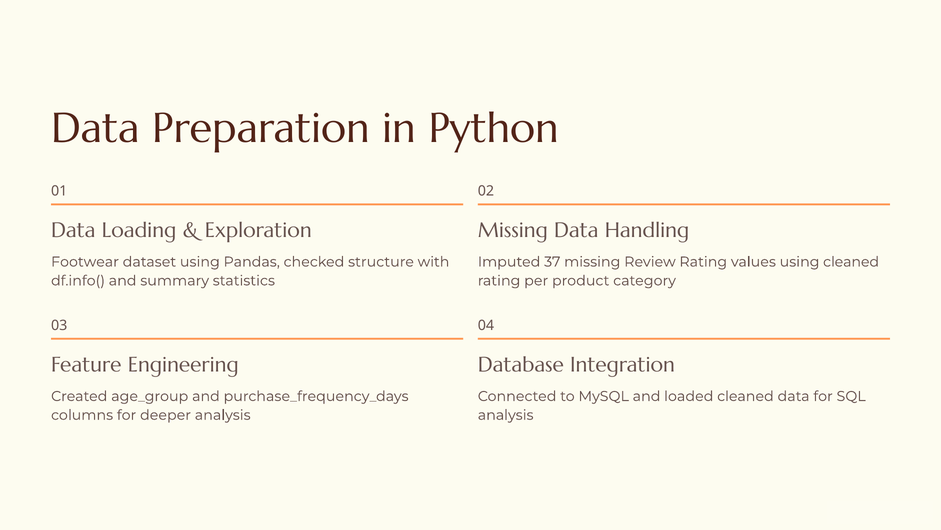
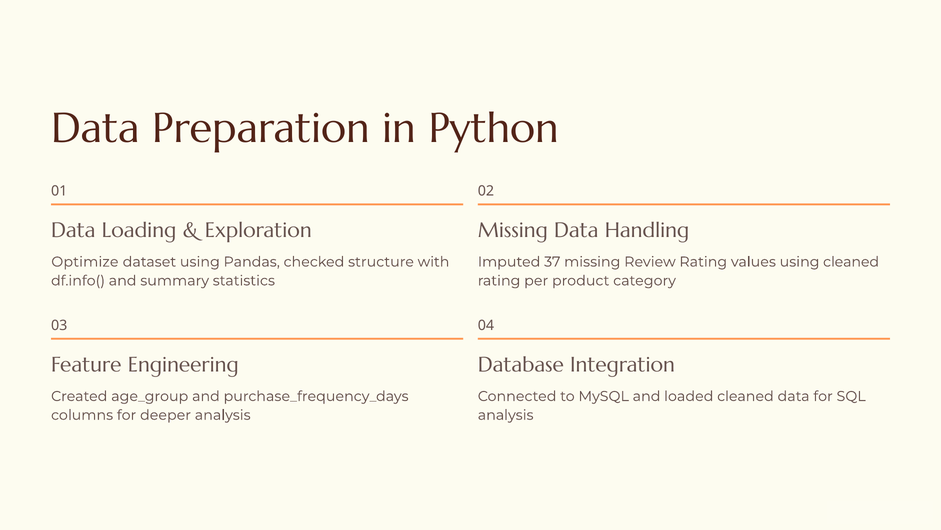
Footwear: Footwear -> Optimize (85, 262)
